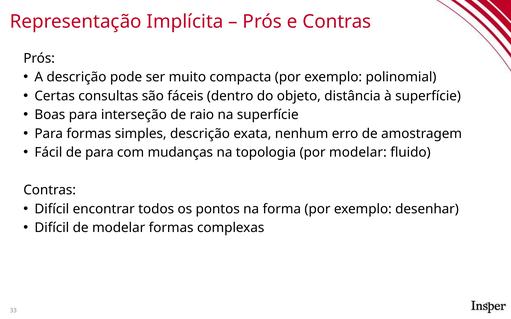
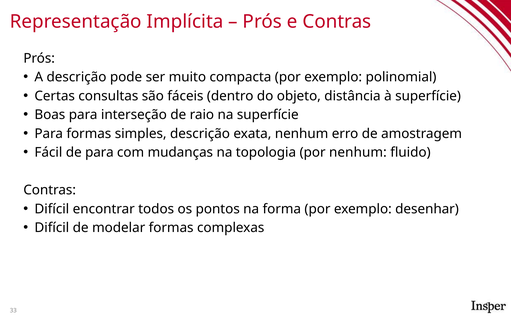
por modelar: modelar -> nenhum (358, 153)
